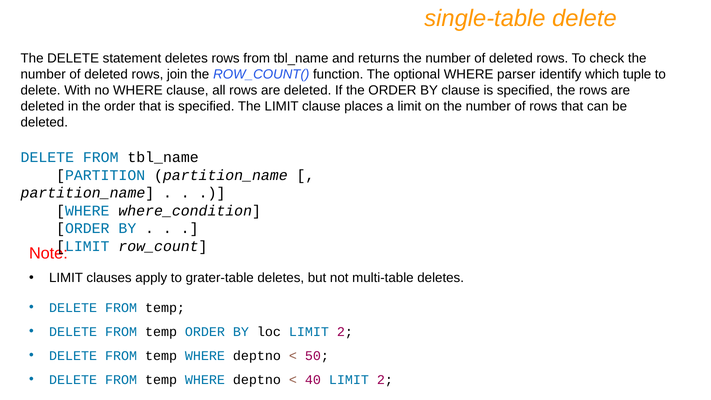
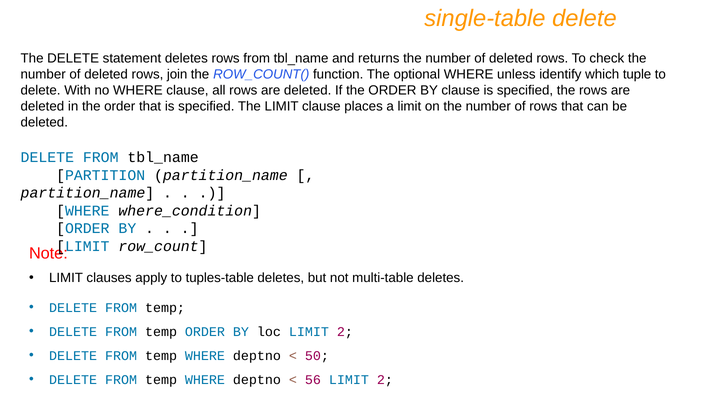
parser: parser -> unless (516, 75)
grater-table: grater-table -> tuples-table (220, 278)
40: 40 -> 56 (313, 380)
